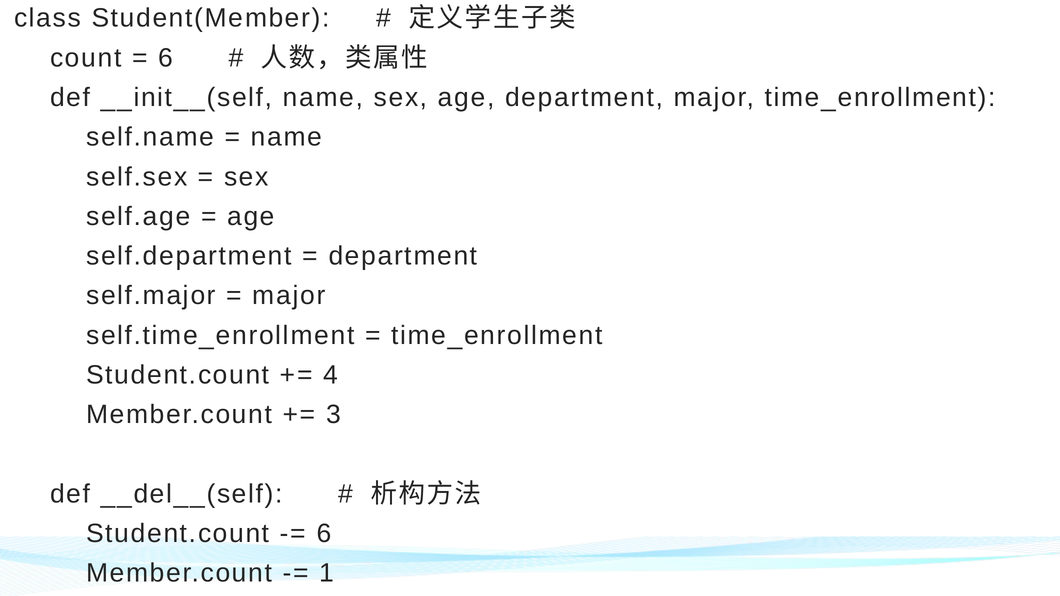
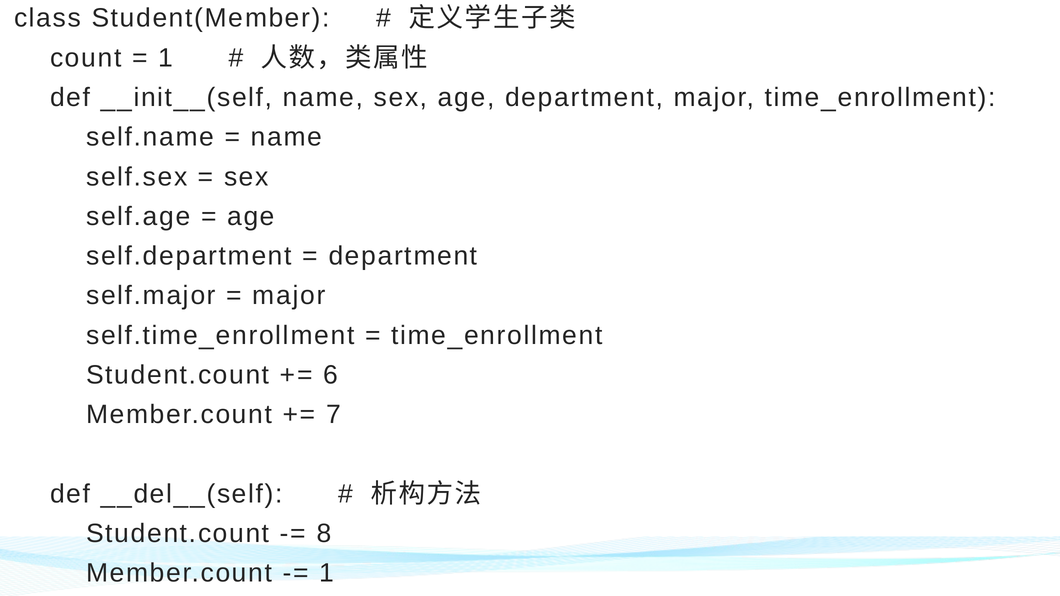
6: 6 -> 1 (166, 58)
4: 4 -> 6 (331, 375)
3: 3 -> 7 (333, 415)
6: 6 -> 8 (324, 534)
